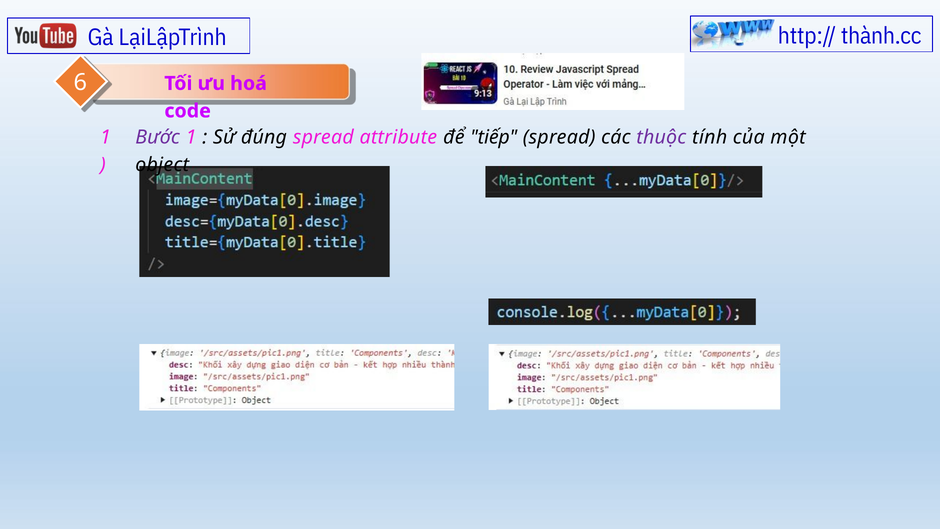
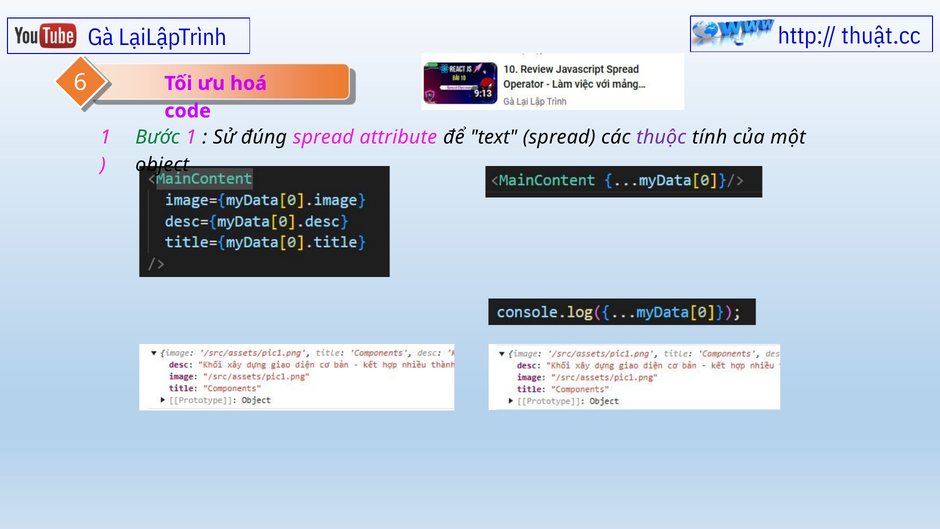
thành.cc: thành.cc -> thuật.cc (881, 36)
Bước colour: purple -> green (158, 137)
tiếp: tiếp -> text (494, 137)
